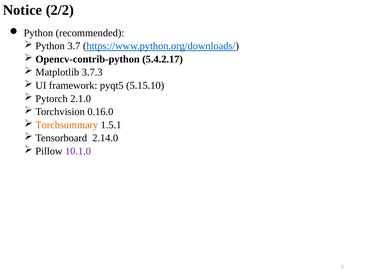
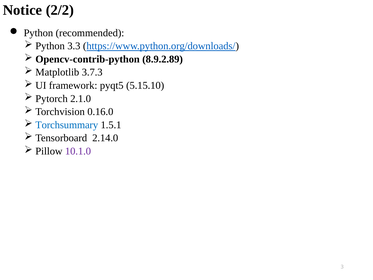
3.7: 3.7 -> 3.3 (74, 46)
5.4.2.17: 5.4.2.17 -> 8.9.2.89 (163, 59)
Torchsummary colour: orange -> blue (67, 125)
